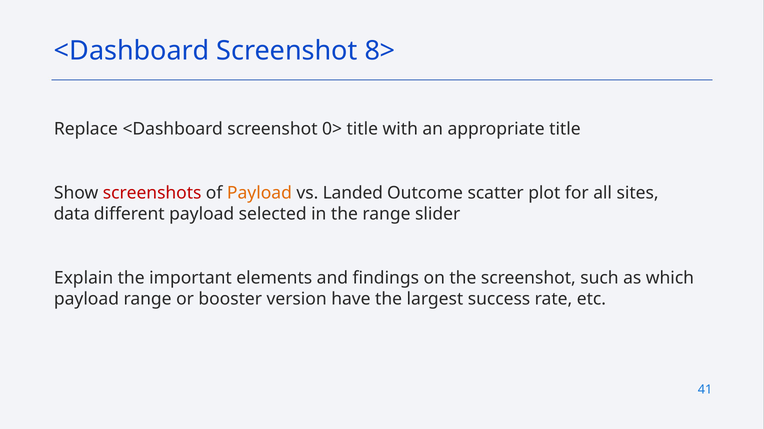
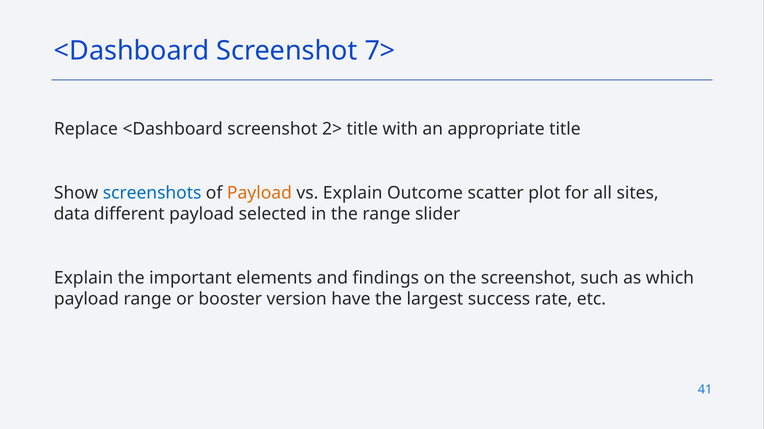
8>: 8> -> 7> (380, 51)
0>: 0> -> 2> (332, 129)
screenshots colour: red -> blue (152, 193)
vs Landed: Landed -> Explain (353, 193)
